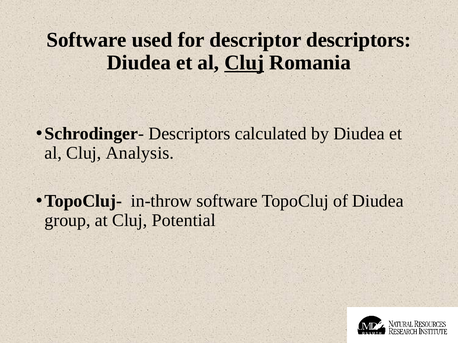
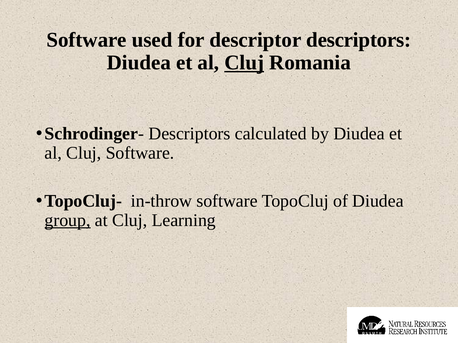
Cluj Analysis: Analysis -> Software (140, 153)
group underline: none -> present (68, 220)
Potential: Potential -> Learning (184, 220)
